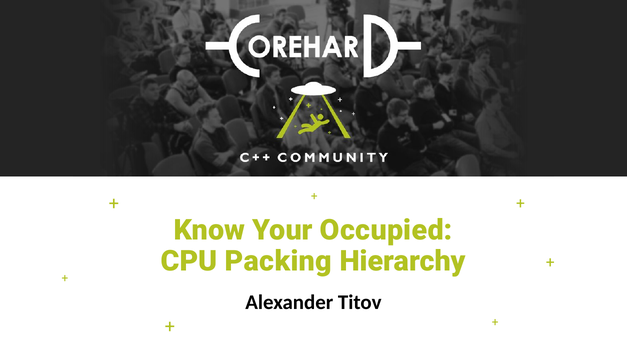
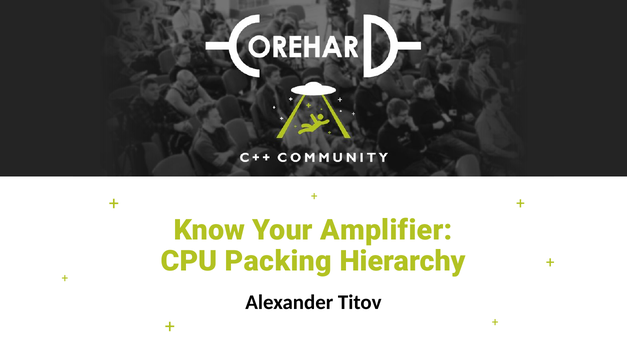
Occupied: Occupied -> Amplifier (386, 231)
